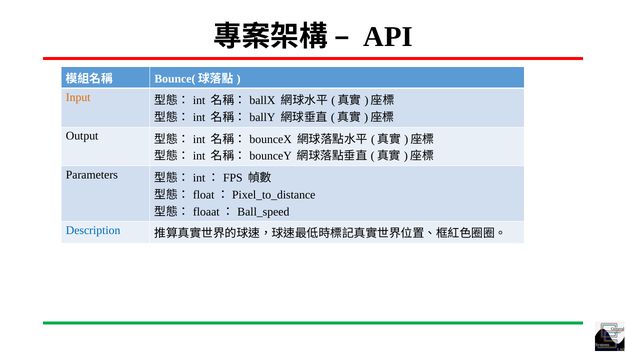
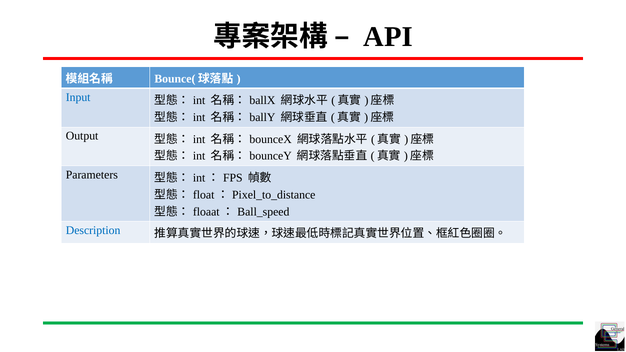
Input colour: orange -> blue (78, 97)
